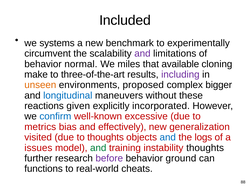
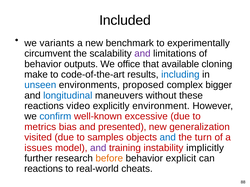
systems: systems -> variants (57, 43)
normal: normal -> outputs (81, 64)
miles: miles -> office (129, 64)
three-of-the-art: three-of-the-art -> code-of-the-art (93, 75)
including colour: purple -> blue (180, 75)
unseen colour: orange -> blue (40, 85)
given: given -> video (78, 106)
incorporated: incorporated -> environment (161, 106)
effectively: effectively -> presented (122, 127)
to thoughts: thoughts -> samples (106, 138)
logs: logs -> turn (203, 138)
and colour: green -> purple (98, 148)
instability thoughts: thoughts -> implicitly (205, 148)
before colour: purple -> orange (109, 159)
ground: ground -> explicit (181, 159)
functions: functions -> reactions (44, 169)
